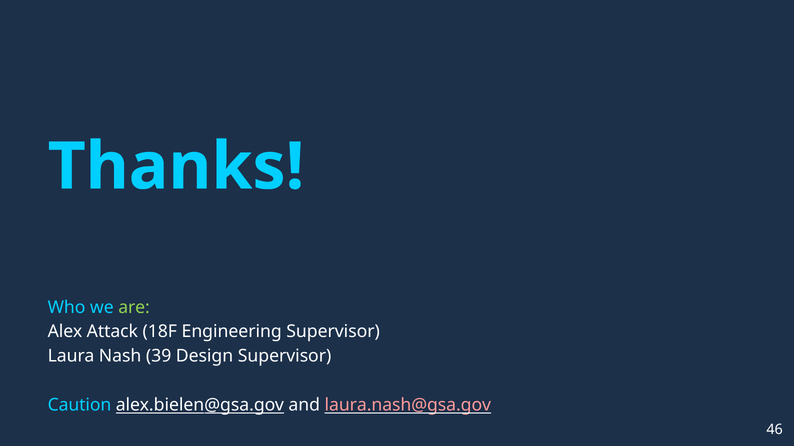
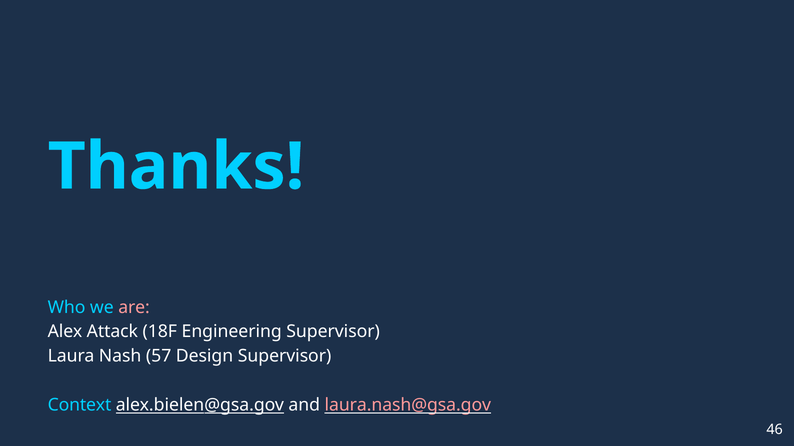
are colour: light green -> pink (134, 308)
39: 39 -> 57 (159, 356)
Caution: Caution -> Context (80, 405)
